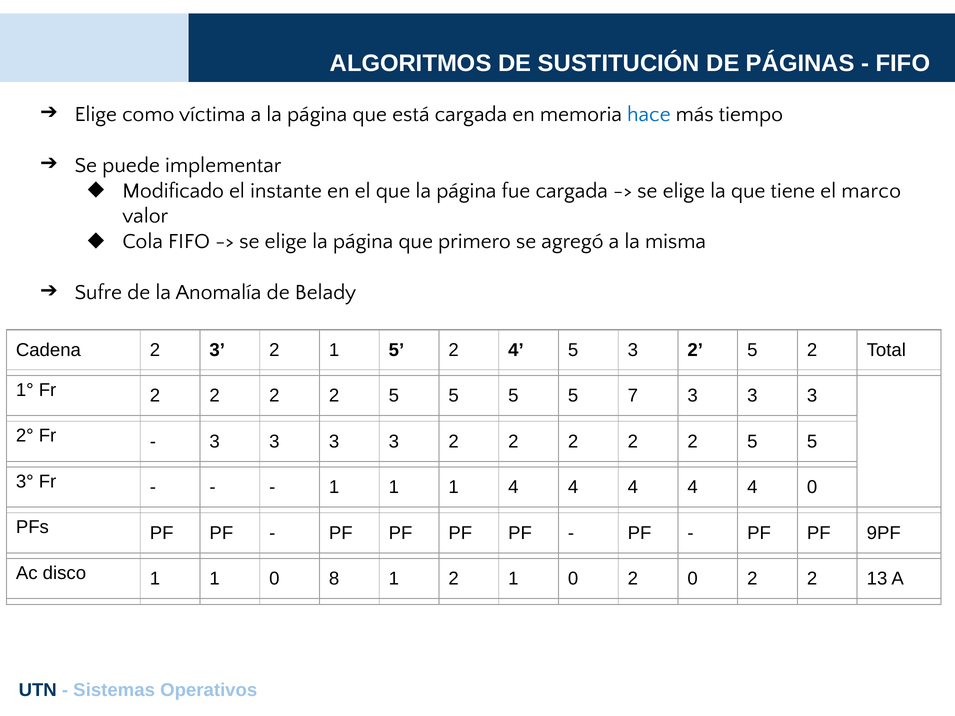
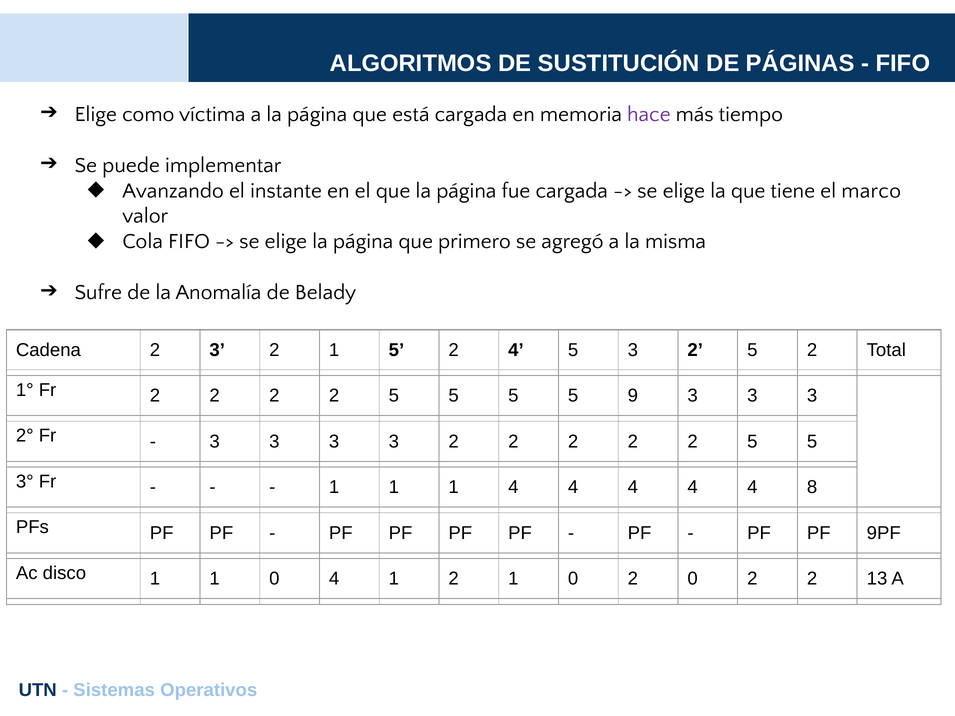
hace colour: blue -> purple (649, 114)
Modificado: Modificado -> Avanzando (173, 191)
7: 7 -> 9 (633, 396)
4 0: 0 -> 8 (812, 487)
0 8: 8 -> 4 (334, 579)
